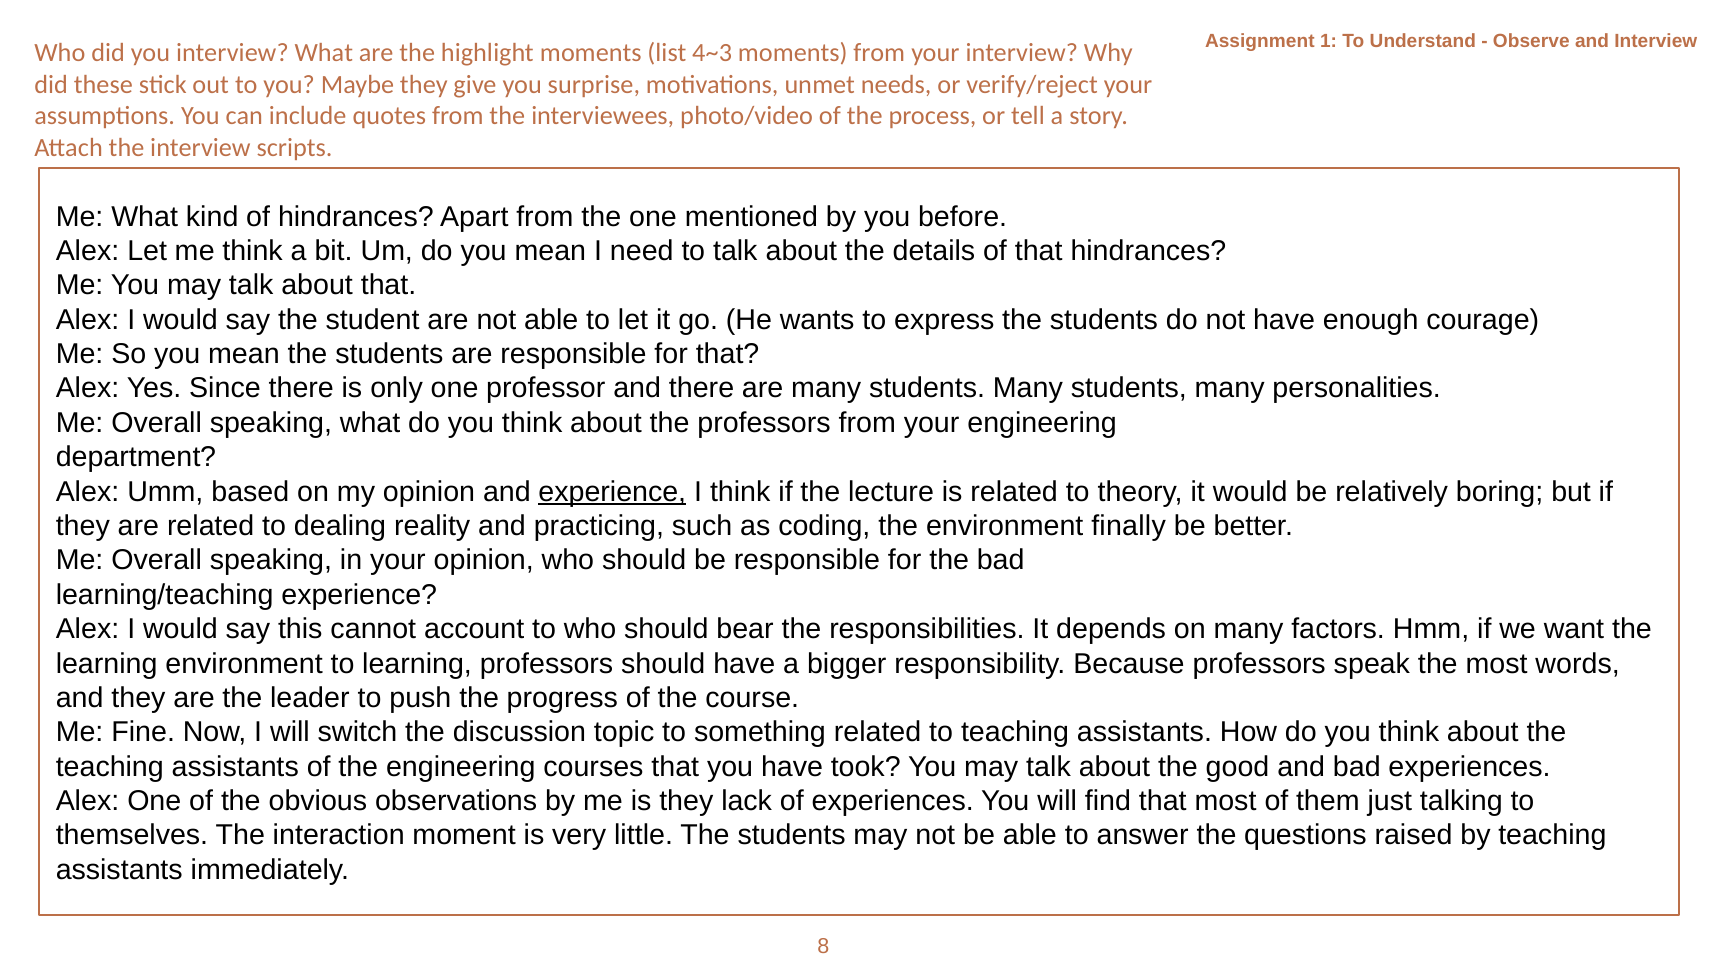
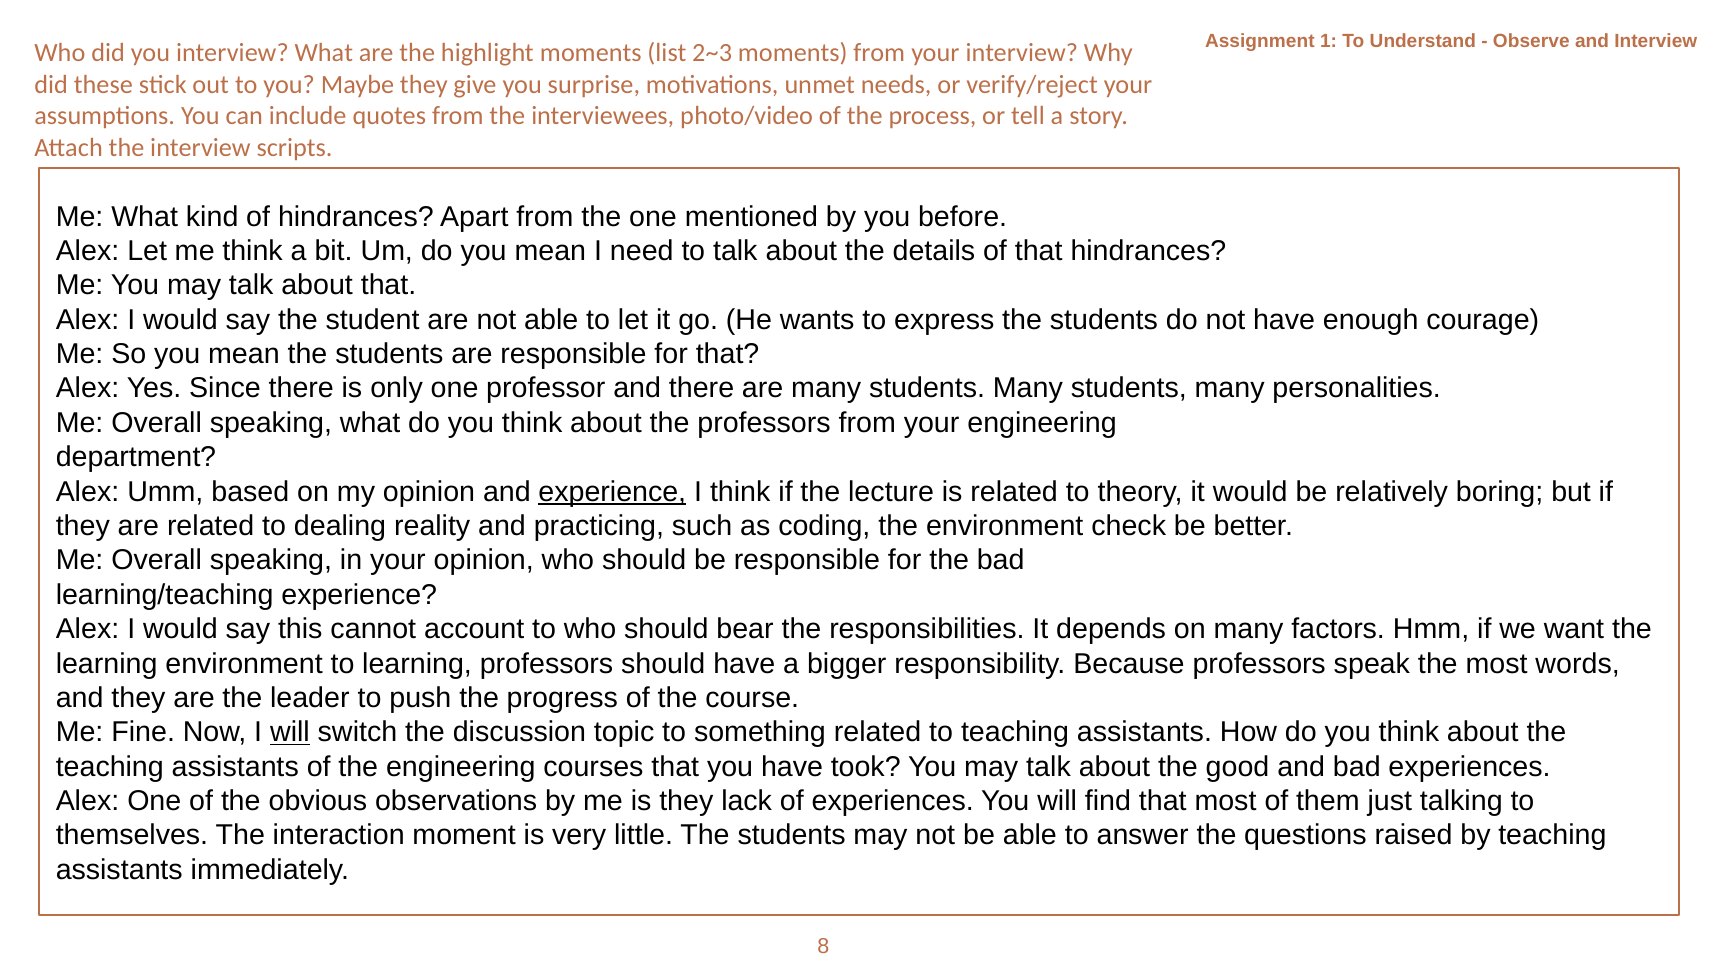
4~3: 4~3 -> 2~3 (712, 53)
finally: finally -> check (1129, 526)
will underline: none -> present (290, 732)
